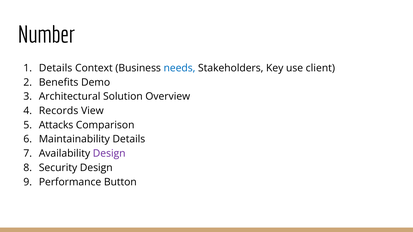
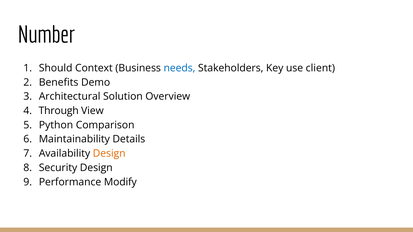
Details: Details -> Should (56, 68)
Records: Records -> Through (59, 111)
Attacks: Attacks -> Python (56, 125)
Design colour: purple -> orange (109, 154)
Button: Button -> Modify (120, 182)
